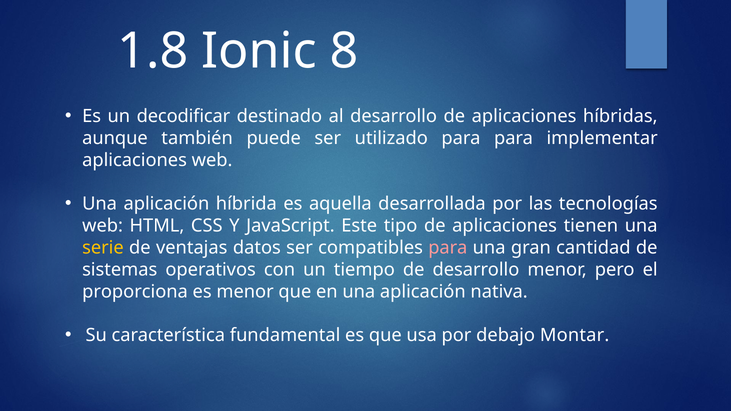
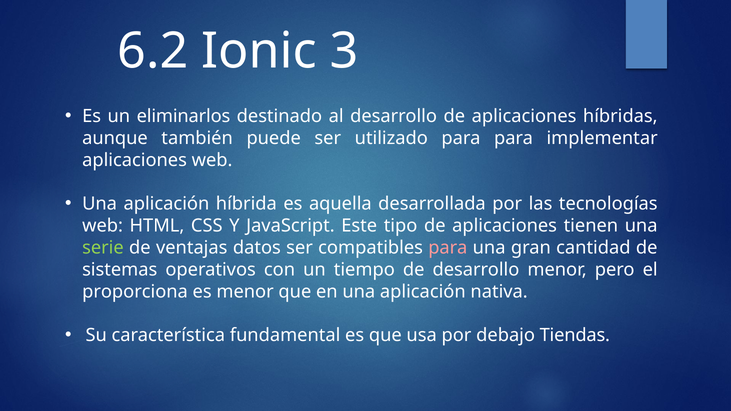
1.8: 1.8 -> 6.2 (153, 51)
8: 8 -> 3 (344, 51)
decodificar: decodificar -> eliminarlos (184, 116)
serie colour: yellow -> light green (103, 248)
Montar: Montar -> Tiendas (575, 336)
